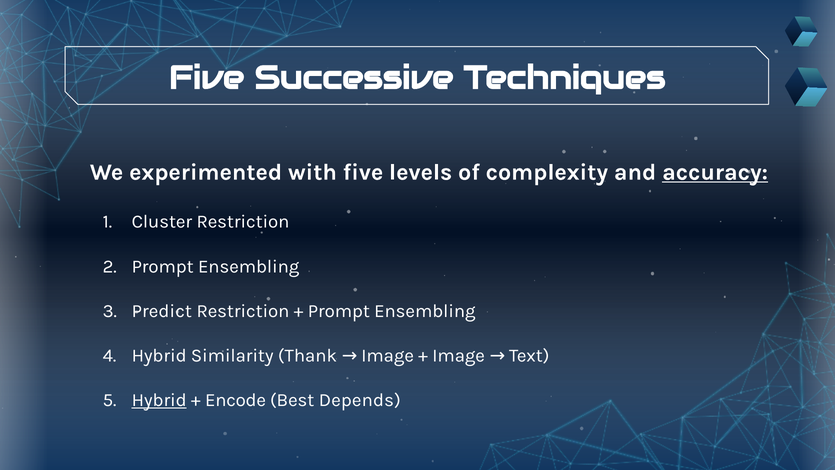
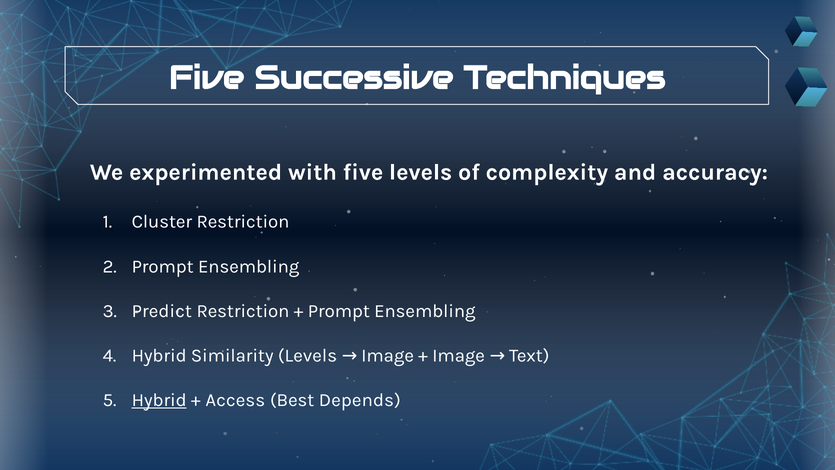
accuracy underline: present -> none (715, 172)
Similarity Thank: Thank -> Levels (307, 355)
Encode: Encode -> Access (235, 400)
